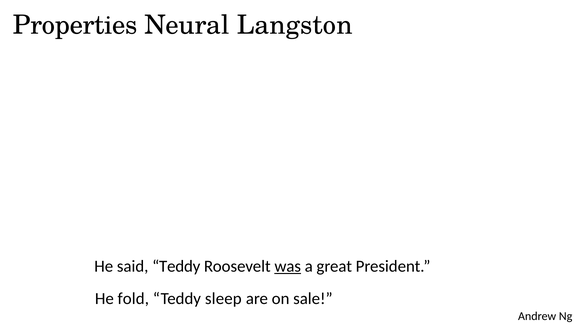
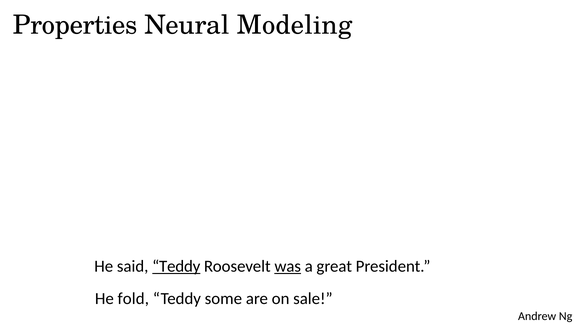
Langston: Langston -> Modeling (295, 25)
Teddy underline: none -> present (176, 266)
sleep: sleep -> some (223, 298)
